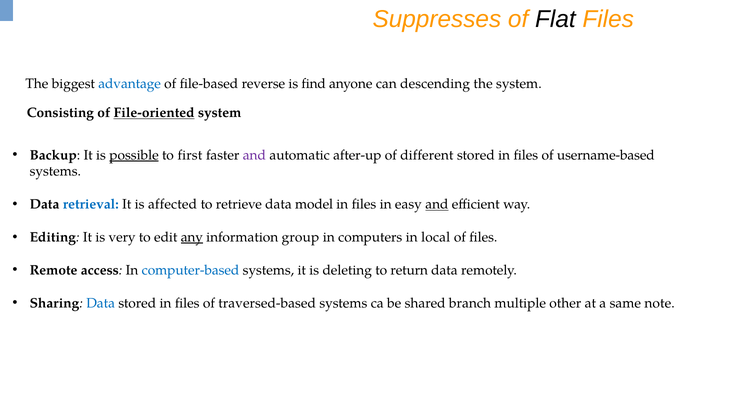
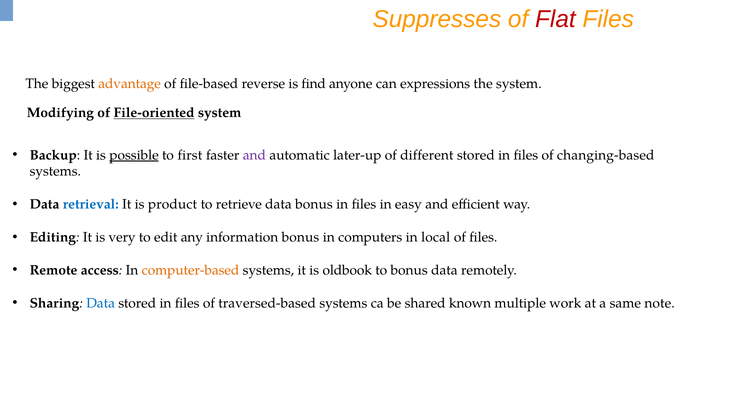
Flat colour: black -> red (555, 19)
advantage colour: blue -> orange (130, 84)
descending: descending -> expressions (435, 84)
Consisting: Consisting -> Modifying (60, 113)
after-up: after-up -> later-up (357, 155)
username-based: username-based -> changing-based (606, 155)
affected: affected -> product (173, 204)
data model: model -> bonus (314, 204)
and underline: present -> none (437, 204)
any underline: present -> none (192, 237)
information group: group -> bonus (300, 237)
computer-based colour: blue -> orange (191, 270)
deleting: deleting -> oldbook (347, 270)
to return: return -> bonus (409, 270)
branch: branch -> known (470, 303)
other: other -> work (565, 303)
